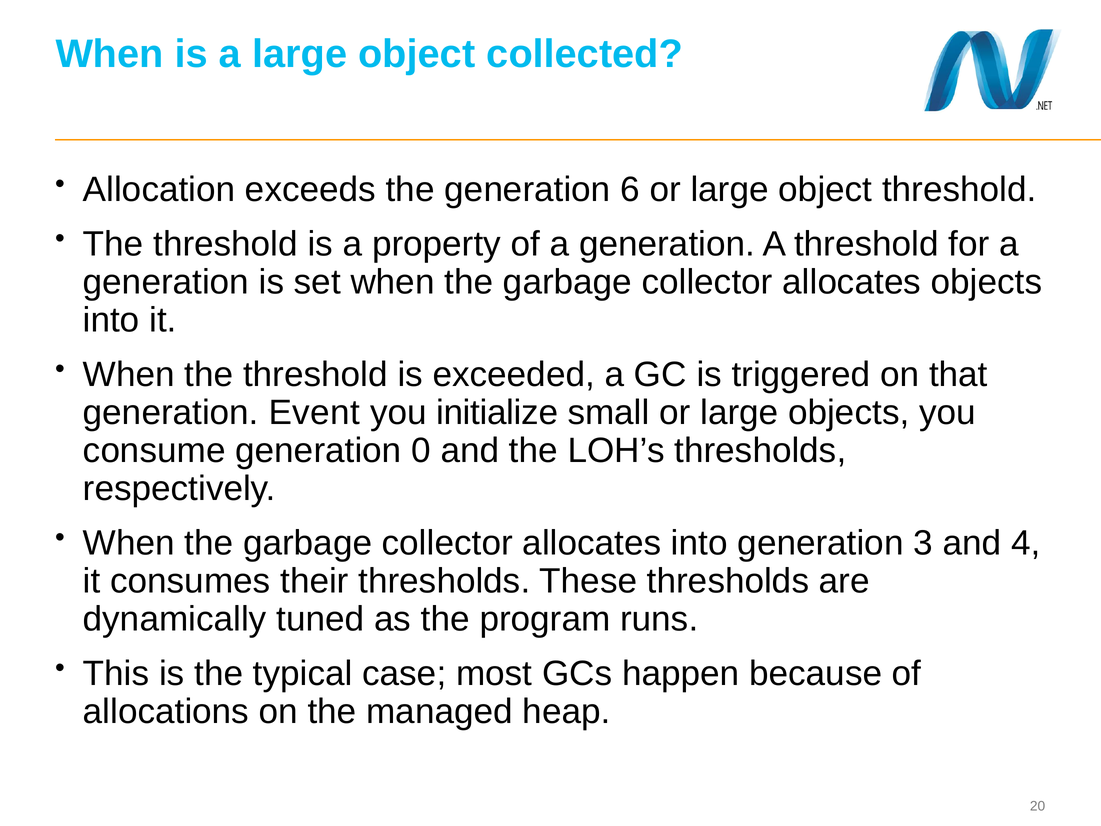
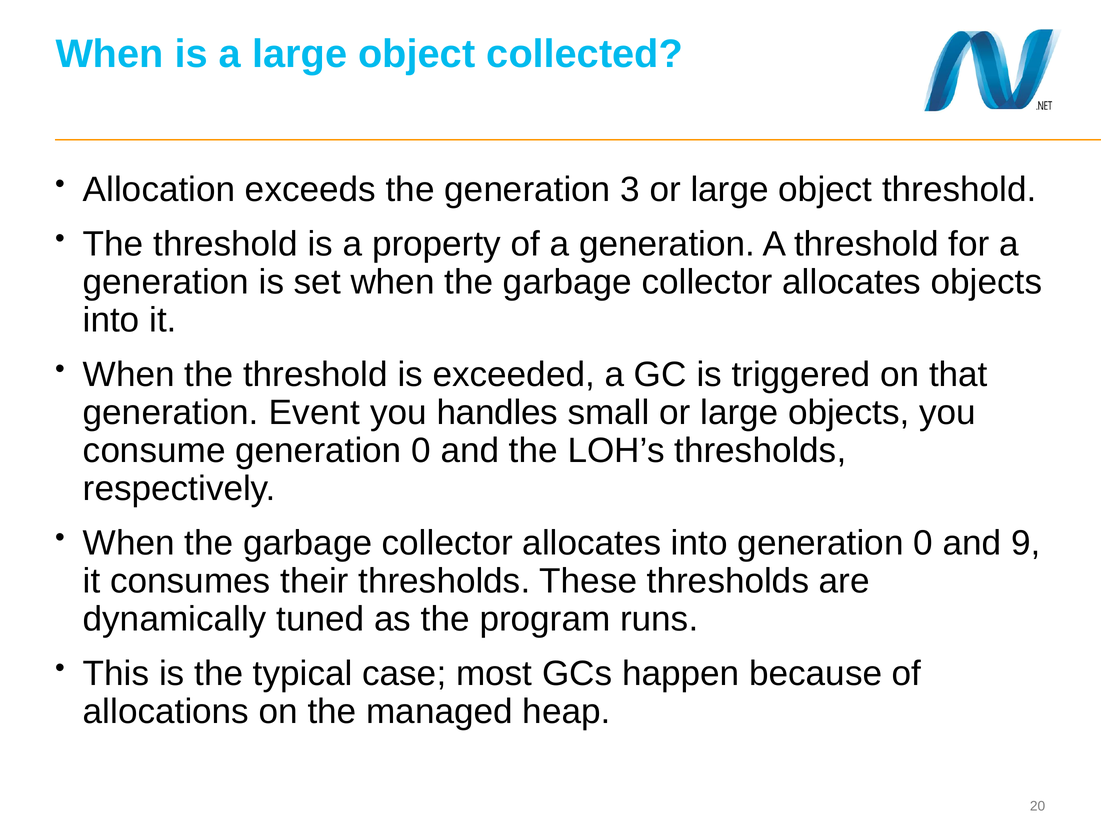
6: 6 -> 3 (630, 190)
initialize: initialize -> handles (497, 413)
into generation 3: 3 -> 0 (923, 543)
4: 4 -> 9 (1026, 543)
